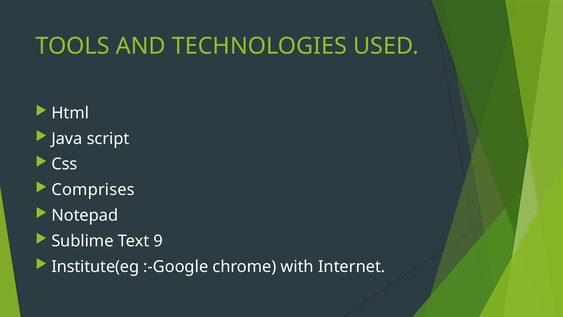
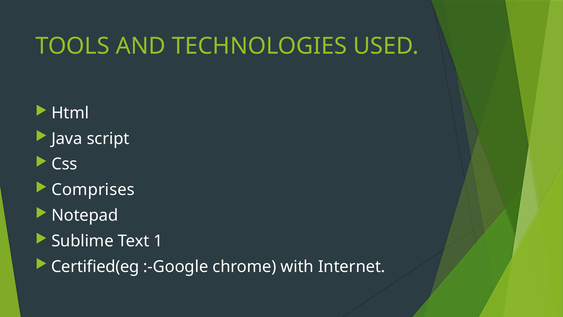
9: 9 -> 1 (158, 241)
Institute(eg: Institute(eg -> Certified(eg (95, 266)
